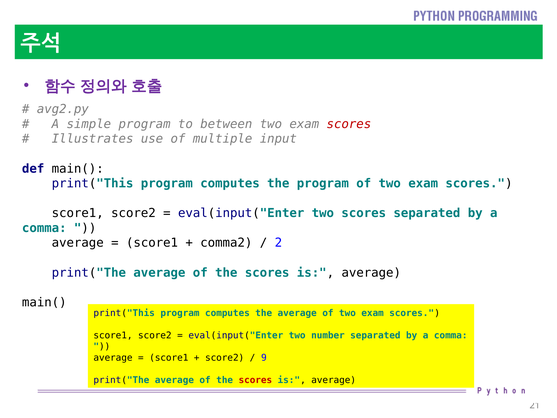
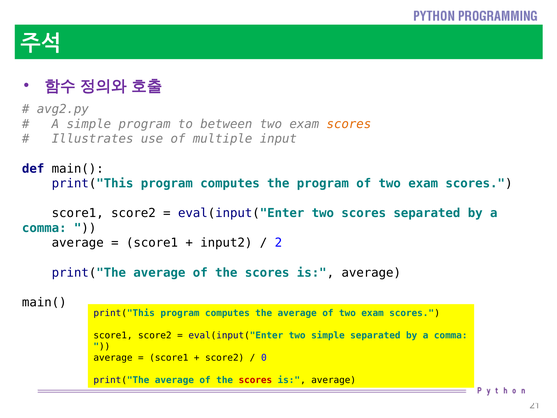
scores colour: red -> orange (349, 124)
comma2: comma2 -> input2 (226, 243)
two number: number -> simple (328, 335)
9: 9 -> 0 (264, 358)
